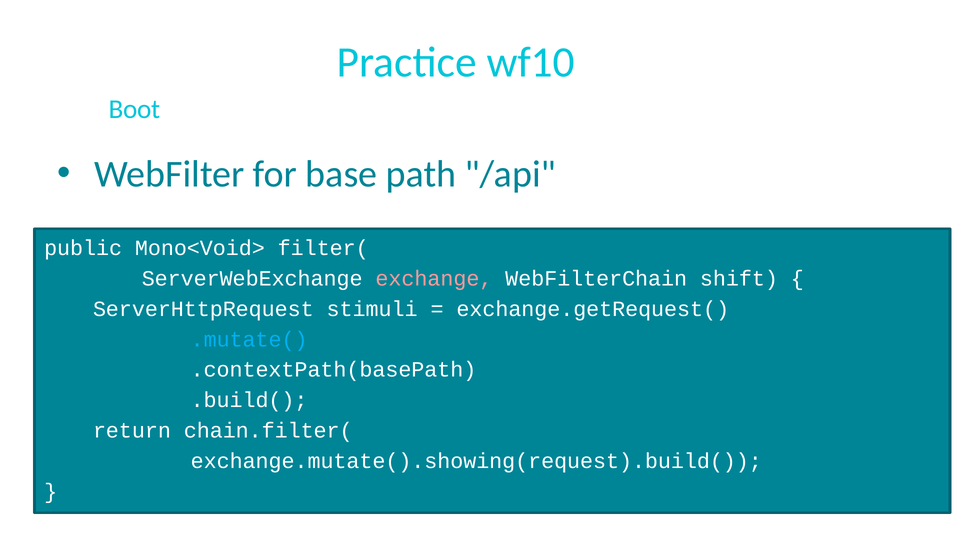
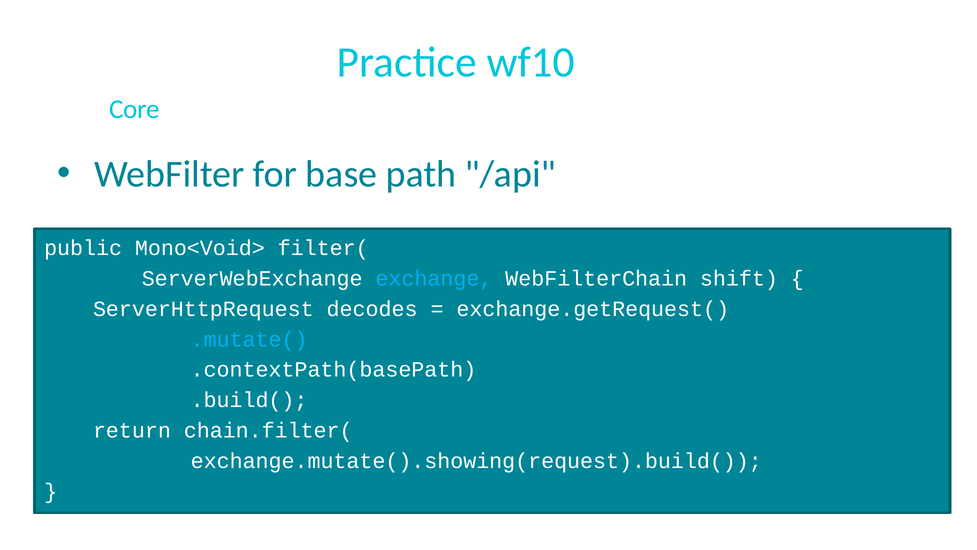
Boot: Boot -> Core (134, 109)
exchange colour: pink -> light blue (434, 278)
stimuli: stimuli -> decodes (372, 309)
